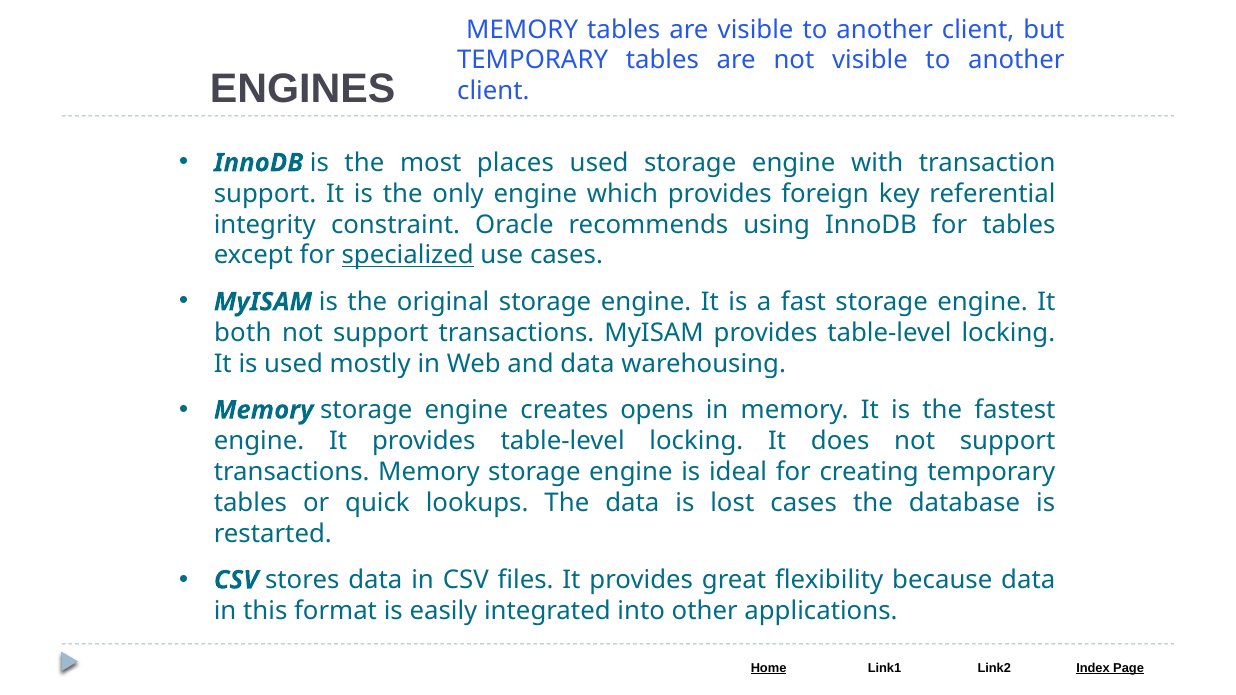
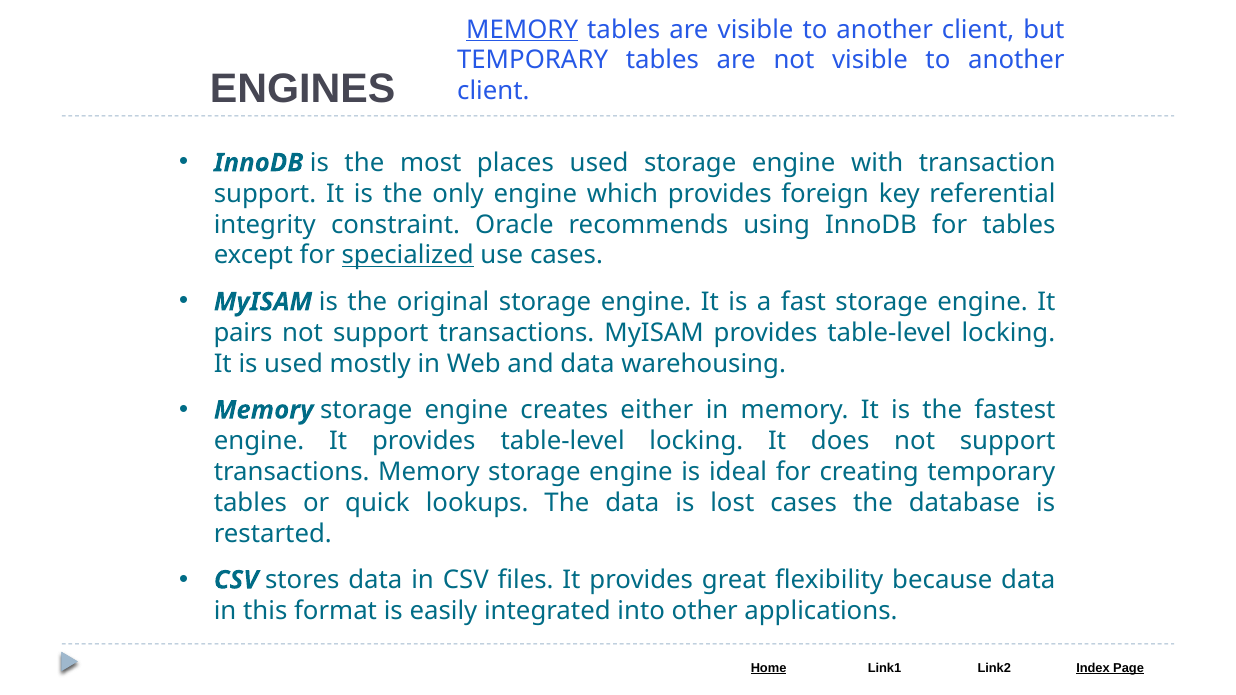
MEMORY underline: none -> present (522, 30)
both: both -> pairs (243, 333)
opens: opens -> either (657, 410)
